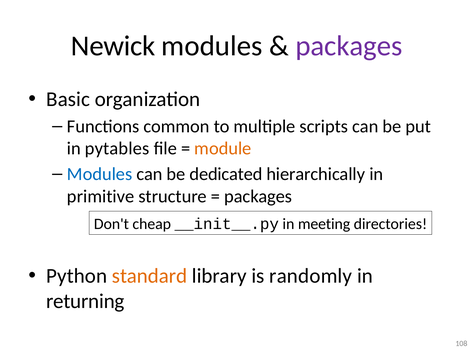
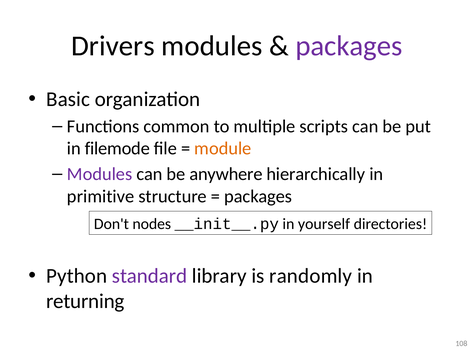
Newick: Newick -> Drivers (113, 46)
pytables: pytables -> filemode (117, 149)
Modules colour: blue -> purple (100, 174)
dedicated: dedicated -> anywhere (226, 174)
cheap: cheap -> nodes (152, 224)
meeting: meeting -> yourself (324, 224)
standard colour: orange -> purple (150, 276)
